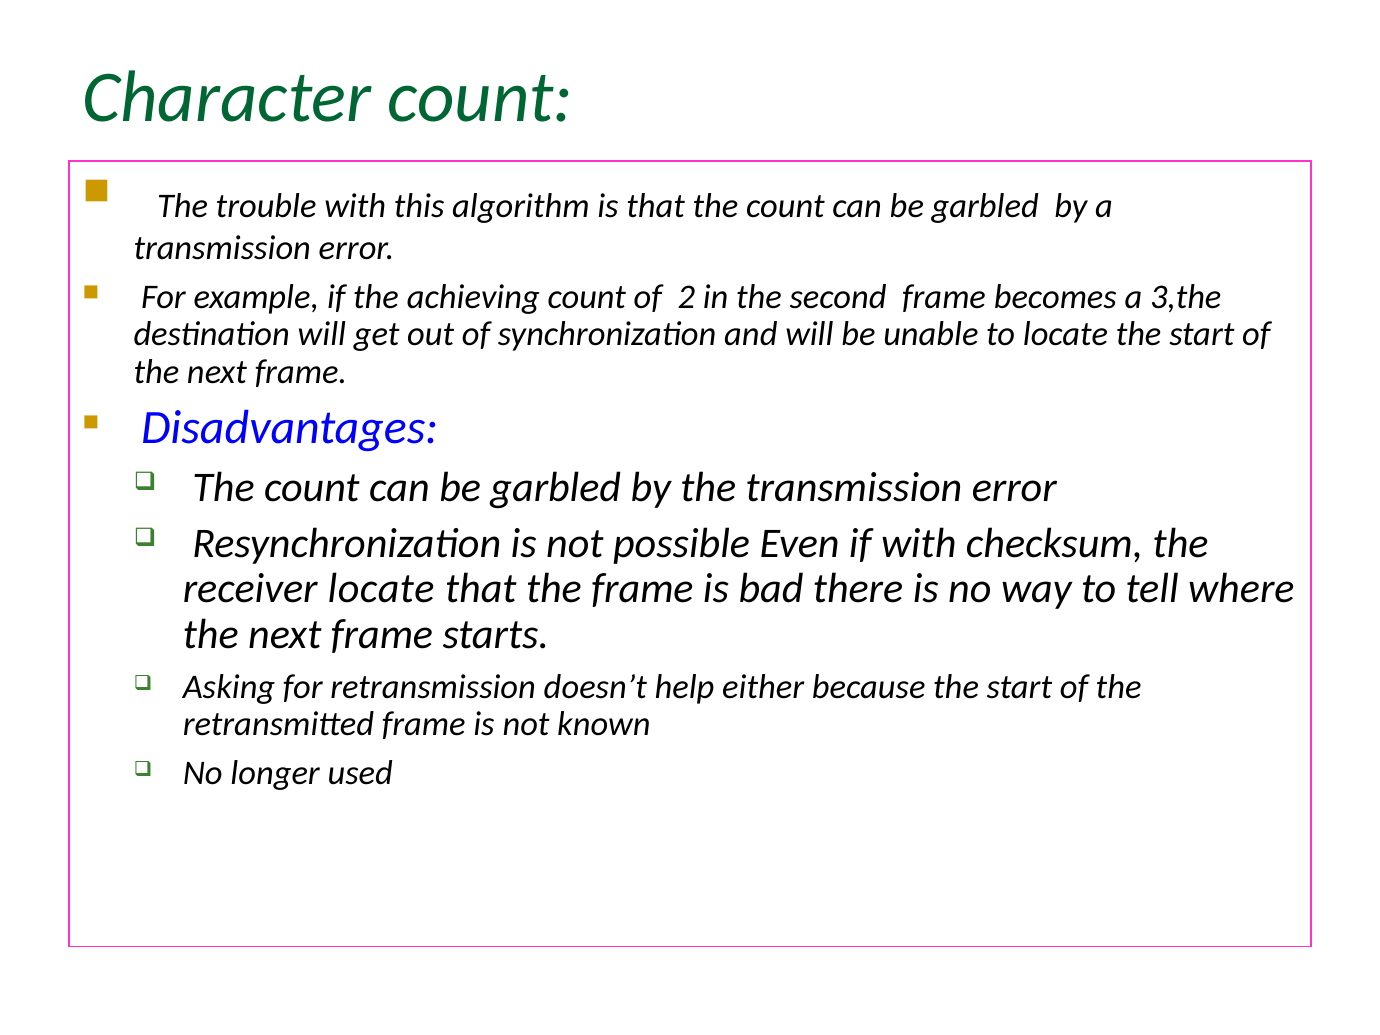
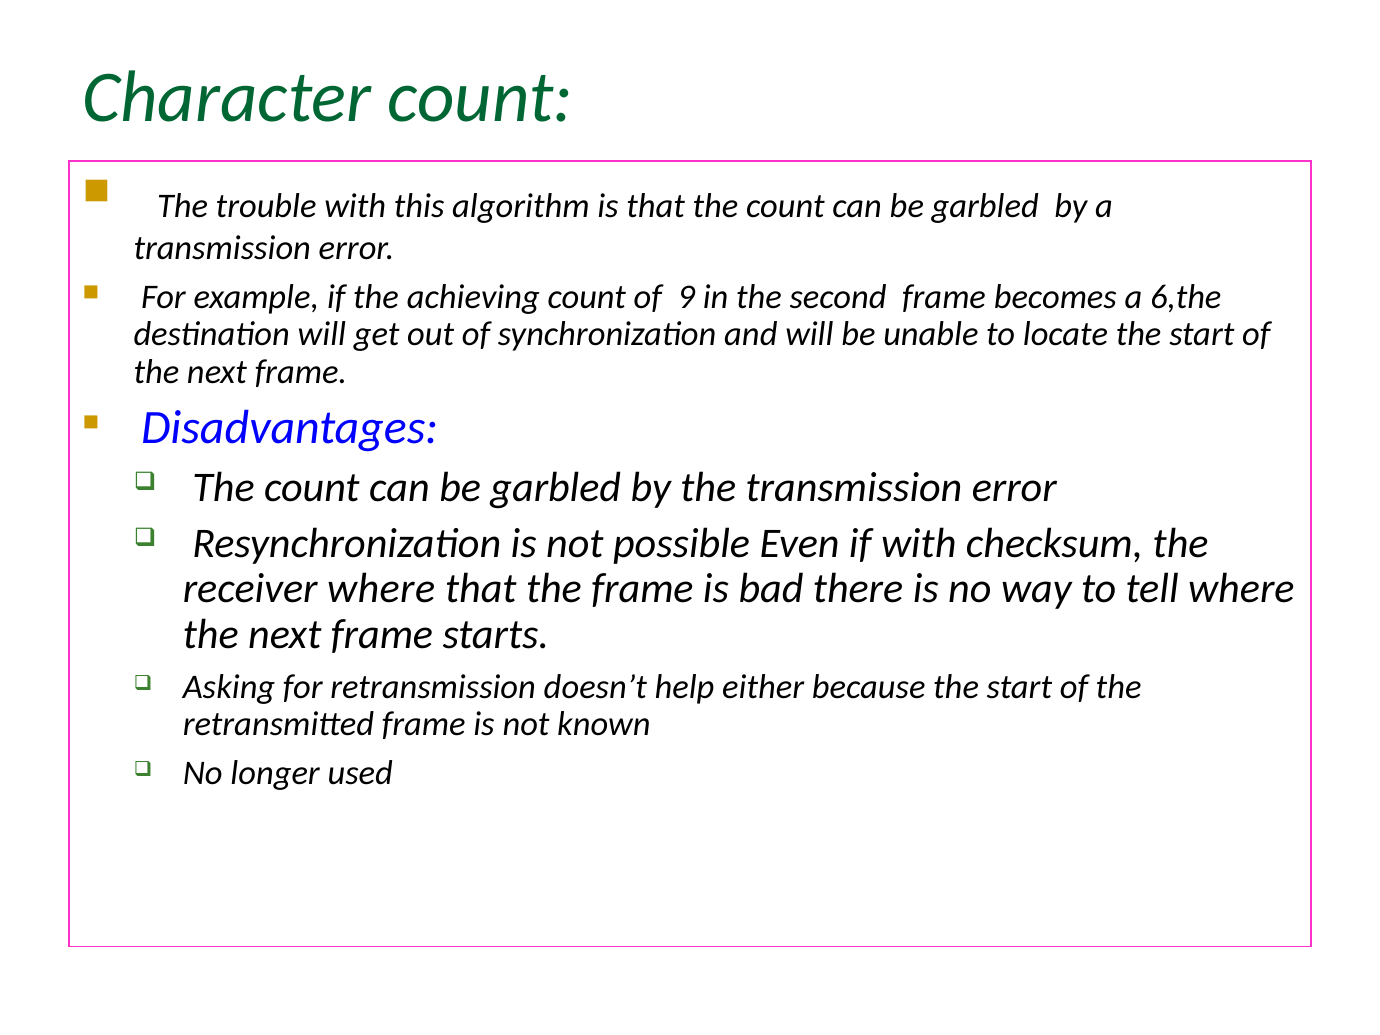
2: 2 -> 9 (686, 297)
3,the: 3,the -> 6,the (1186, 297)
receiver locate: locate -> where (381, 589)
